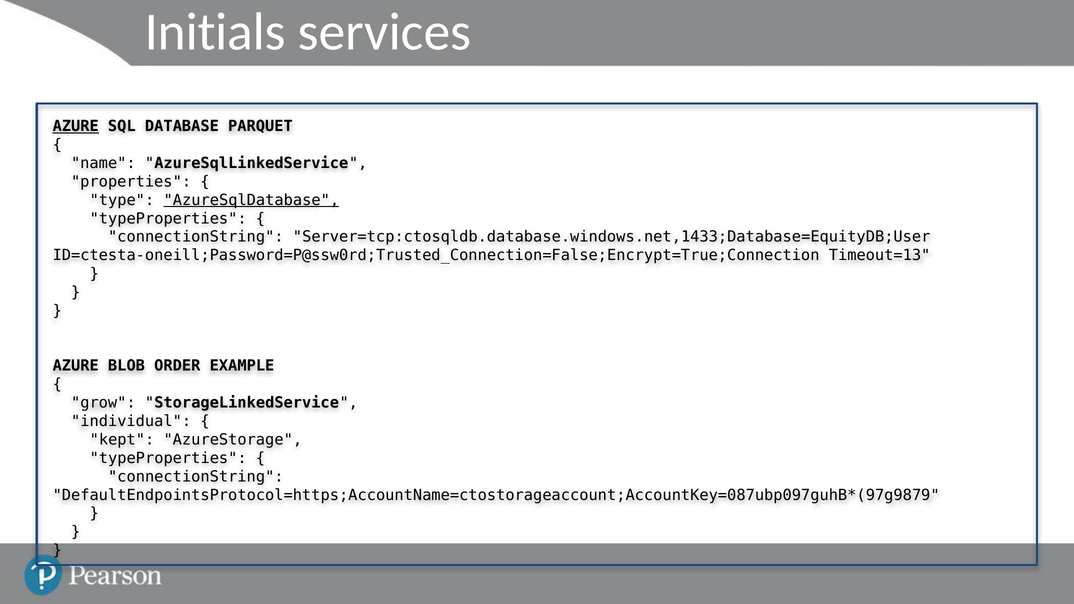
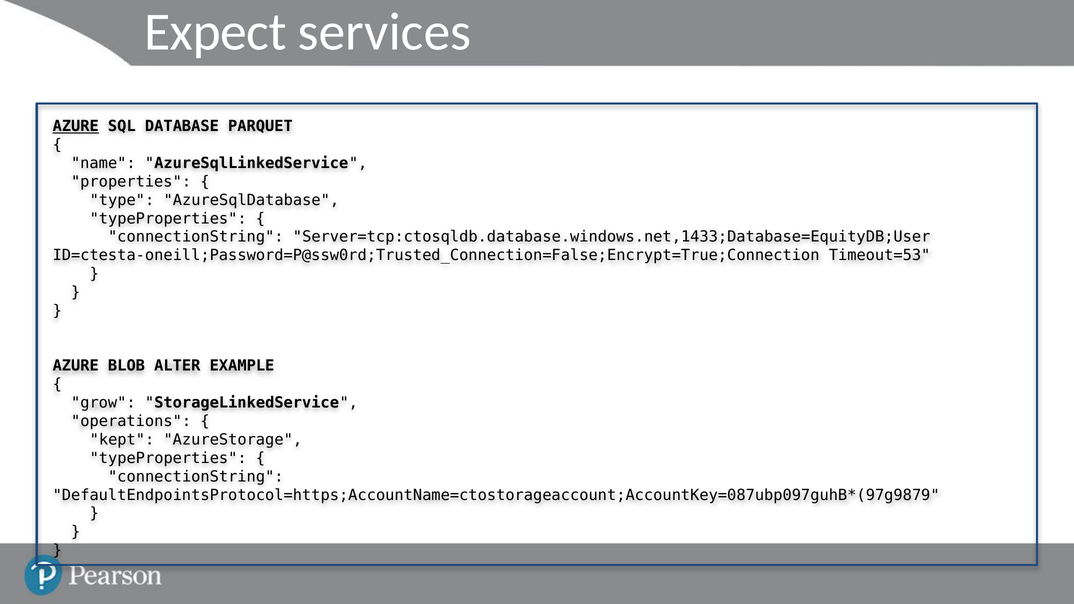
Initials: Initials -> Expect (215, 32)
AzureSqlDatabase underline: present -> none (251, 200)
Timeout=13: Timeout=13 -> Timeout=53 (880, 255)
ORDER: ORDER -> ALTER (177, 366)
individual: individual -> operations (131, 421)
